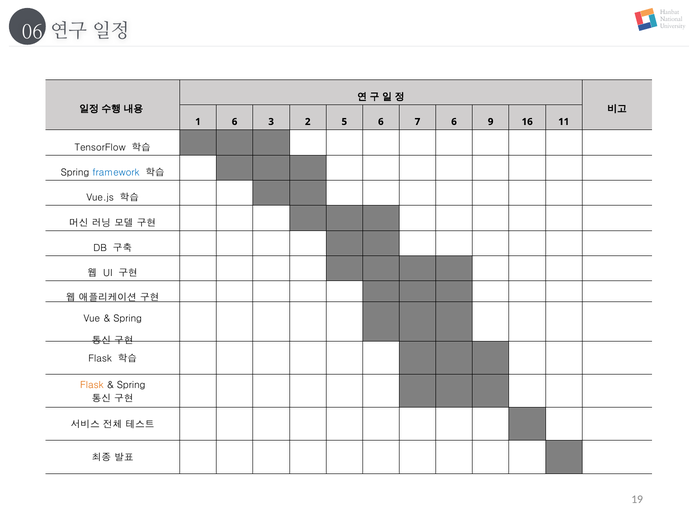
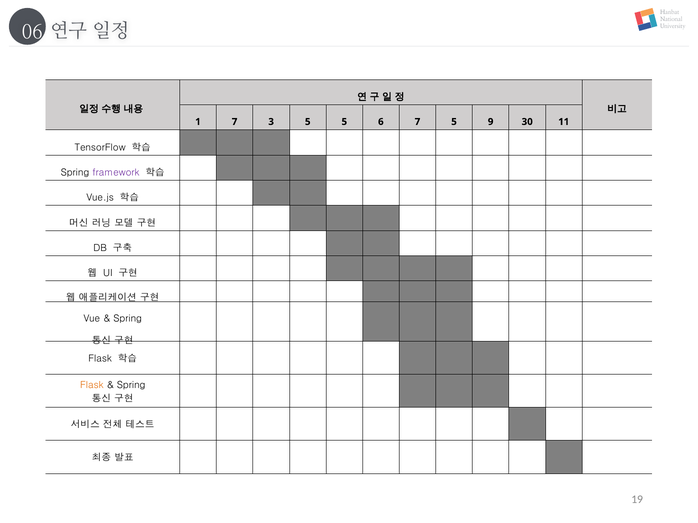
1 6: 6 -> 7 (235, 122)
3 2: 2 -> 5 (308, 122)
7 6: 6 -> 5 (454, 122)
16: 16 -> 30 (527, 122)
framework colour: blue -> purple (116, 173)
